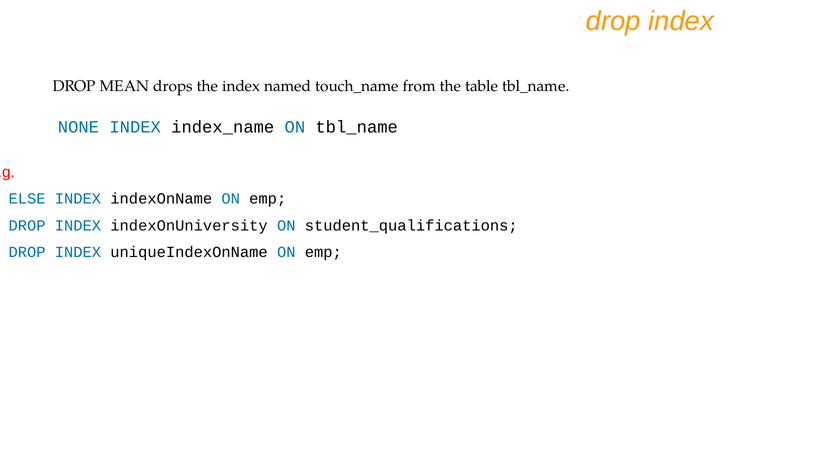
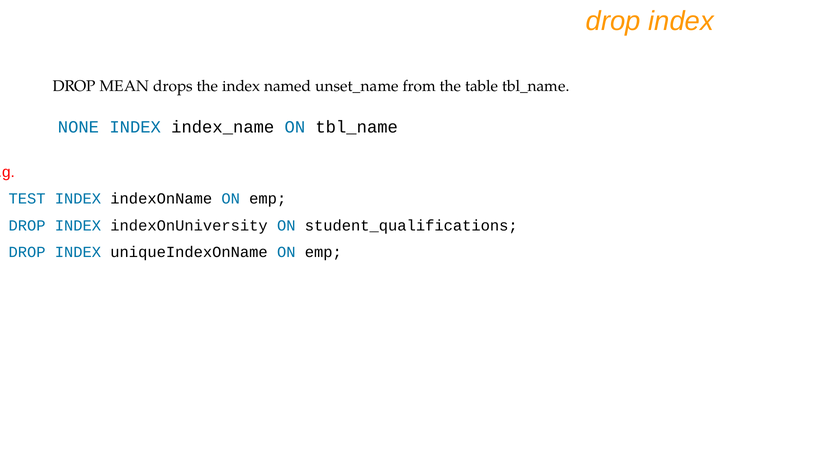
touch_name: touch_name -> unset_name (357, 86)
ELSE: ELSE -> TEST (27, 199)
